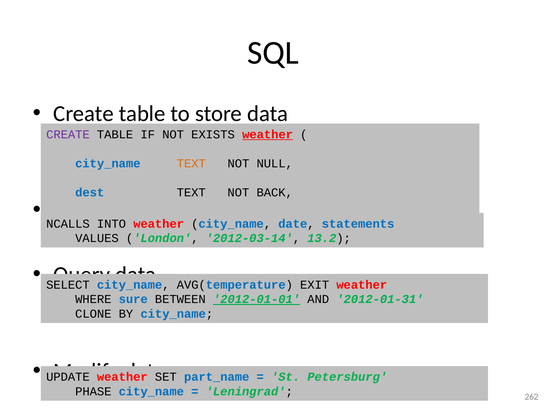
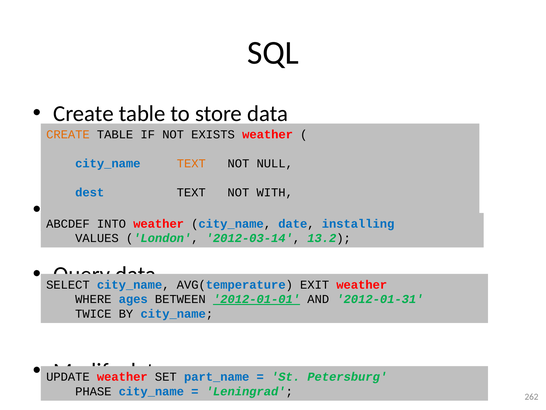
CREATE colour: purple -> orange (68, 134)
weather underline: present -> none (268, 134)
BACK: BACK -> WITH (275, 192)
NCALLS: NCALLS -> ABCDEF (68, 223)
statements: statements -> installing (358, 223)
sure: sure -> ages (133, 299)
CLONE: CLONE -> TWICE (93, 313)
